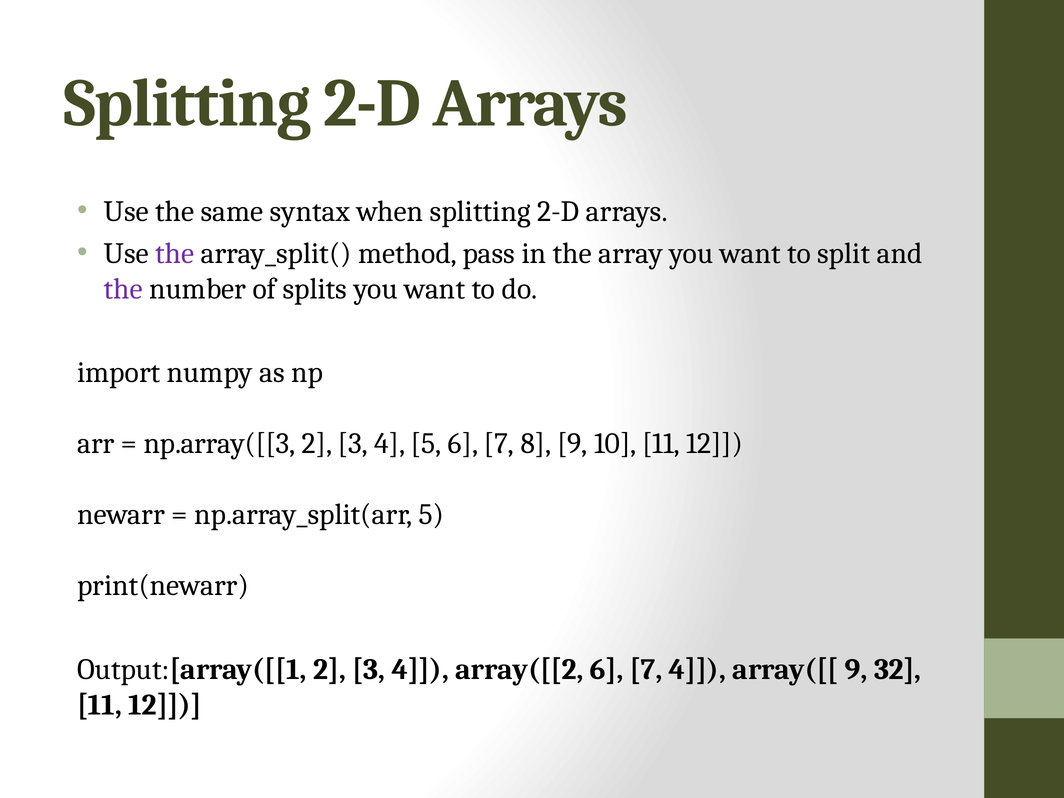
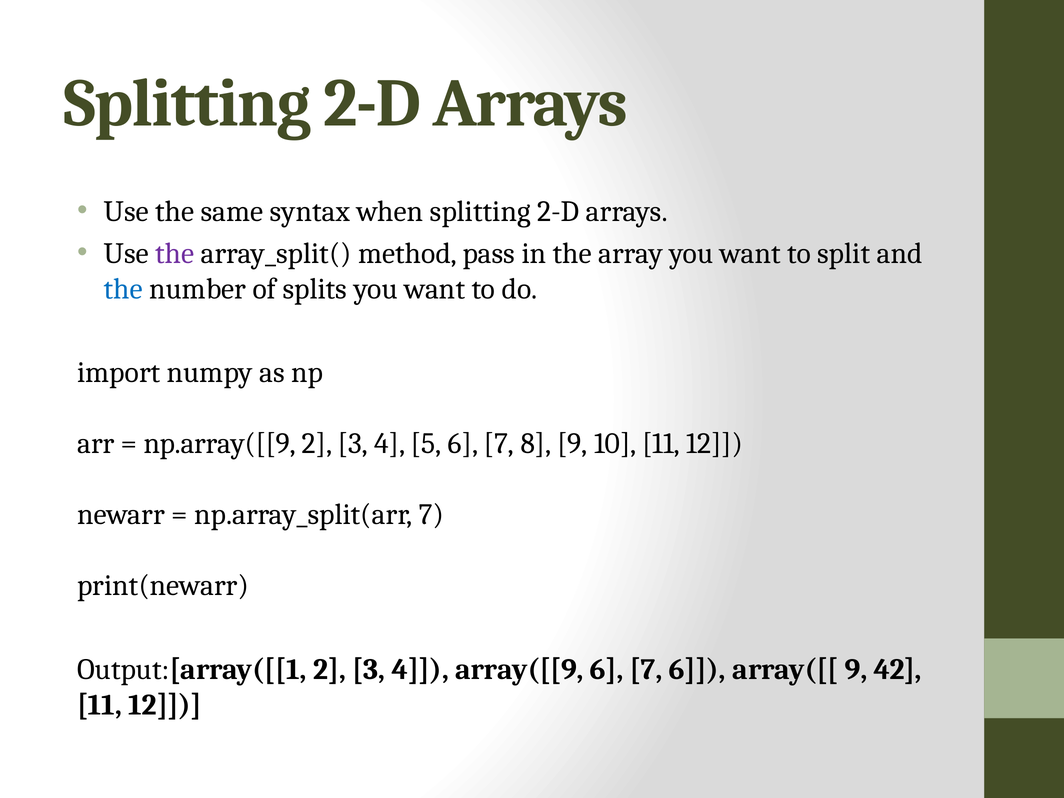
the colour: purple -> blue (123, 289)
np.array([[3: np.array([[3 -> np.array([[9 (220, 444)
np.array_split(arr 5: 5 -> 7 (431, 515)
array([[2: array([[2 -> array([[9 (519, 670)
7 4: 4 -> 6 (697, 670)
32: 32 -> 42 (898, 670)
